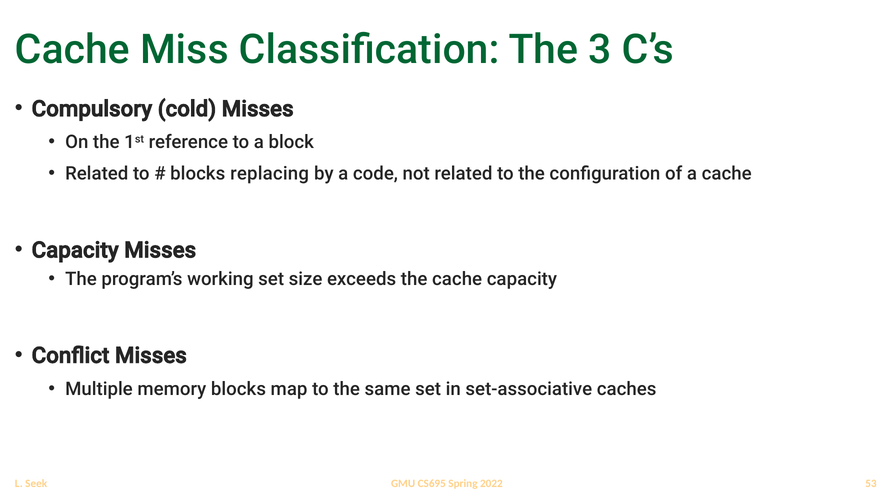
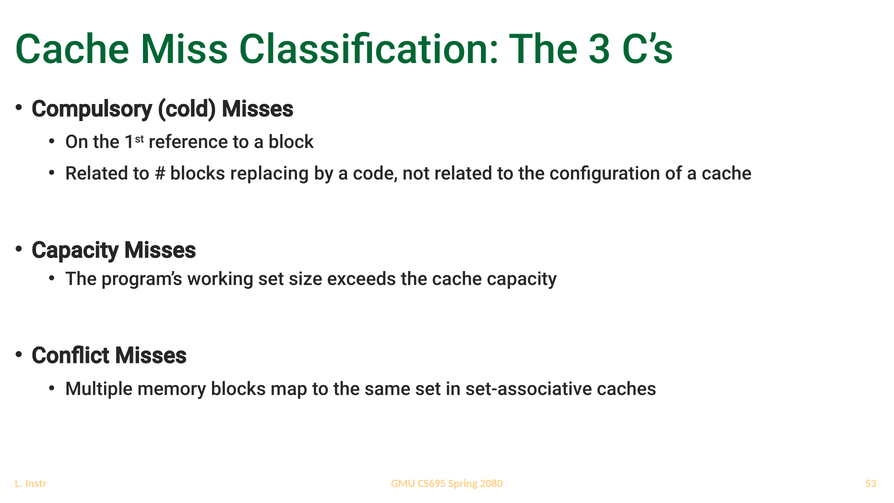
2022: 2022 -> 2080 (491, 483)
Seek: Seek -> Instr (36, 484)
